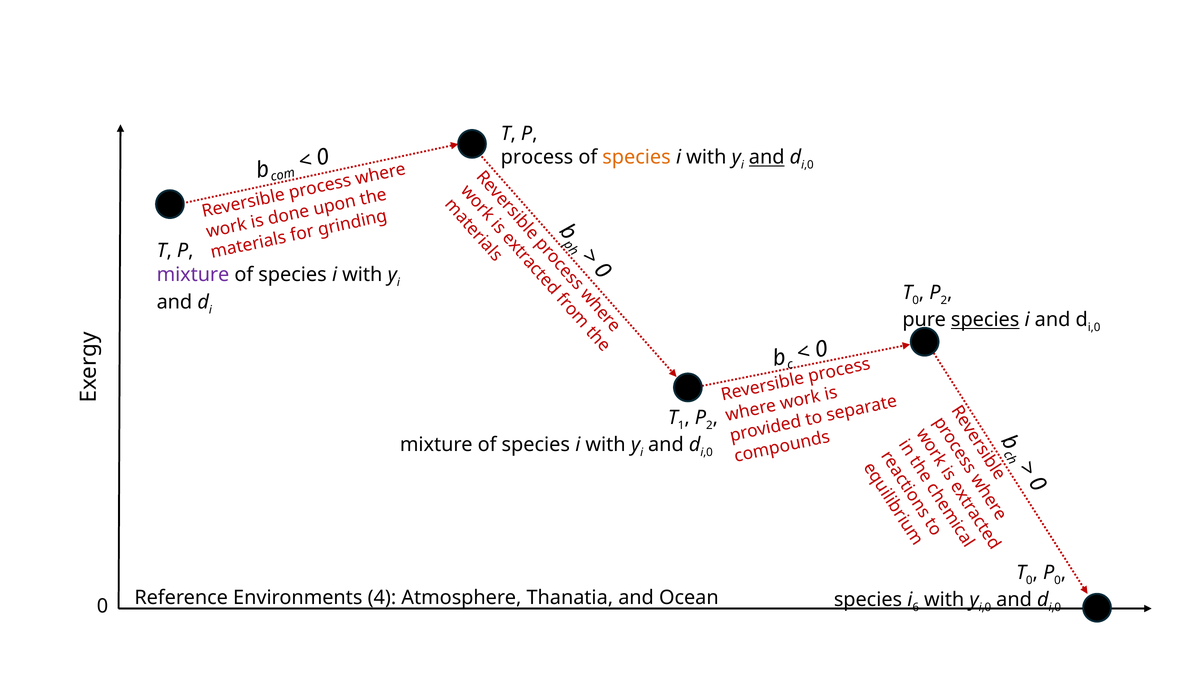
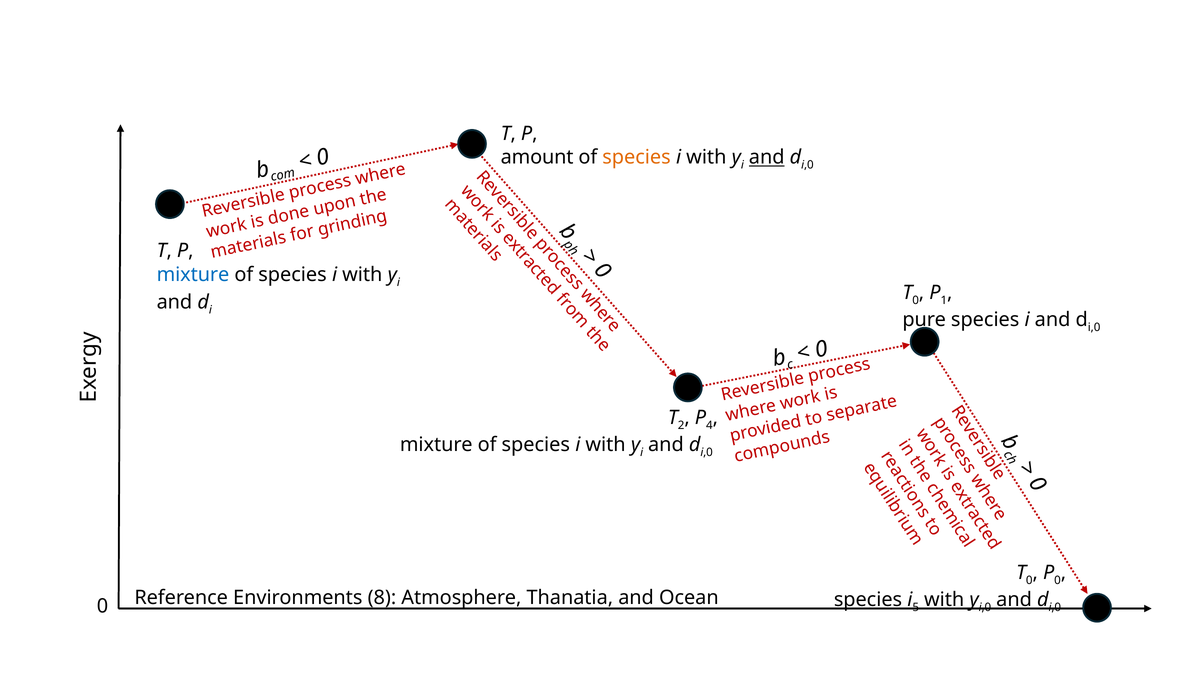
process: process -> amount (537, 157)
mixture colour: purple -> blue (193, 275)
2: 2 -> 1 (944, 300)
species underline: present -> none (985, 320)
1: 1 -> 2 (681, 425)
2: 2 -> 4 (709, 425)
4: 4 -> 8 (382, 598)
6: 6 -> 5 (916, 607)
